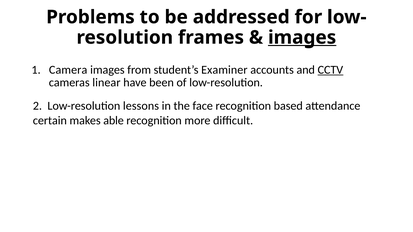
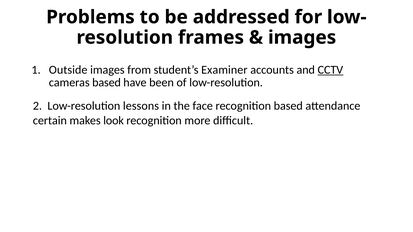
images underline: present -> none (302, 38)
Camera: Camera -> Outside (68, 70)
cameras linear: linear -> based (107, 83)
able: able -> look (114, 121)
